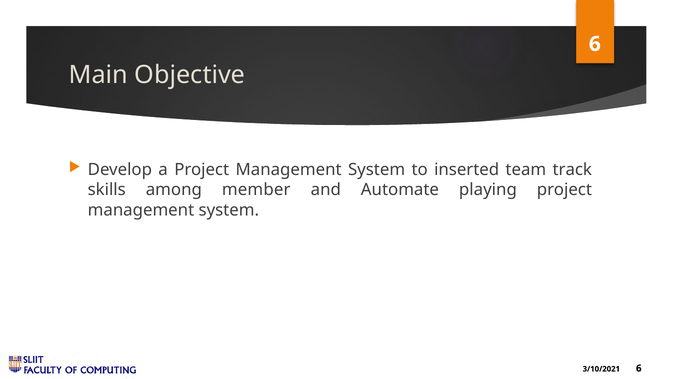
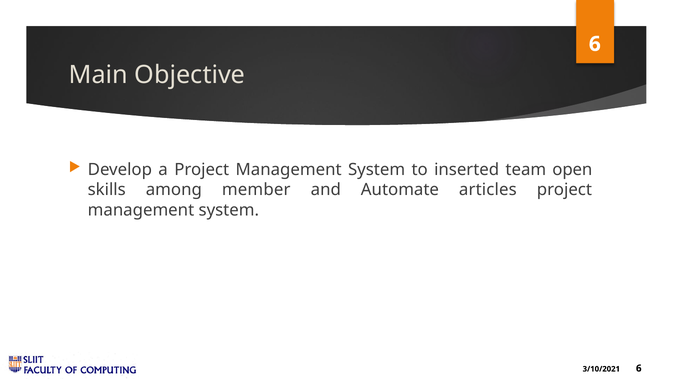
track: track -> open (572, 169)
playing: playing -> articles (488, 190)
